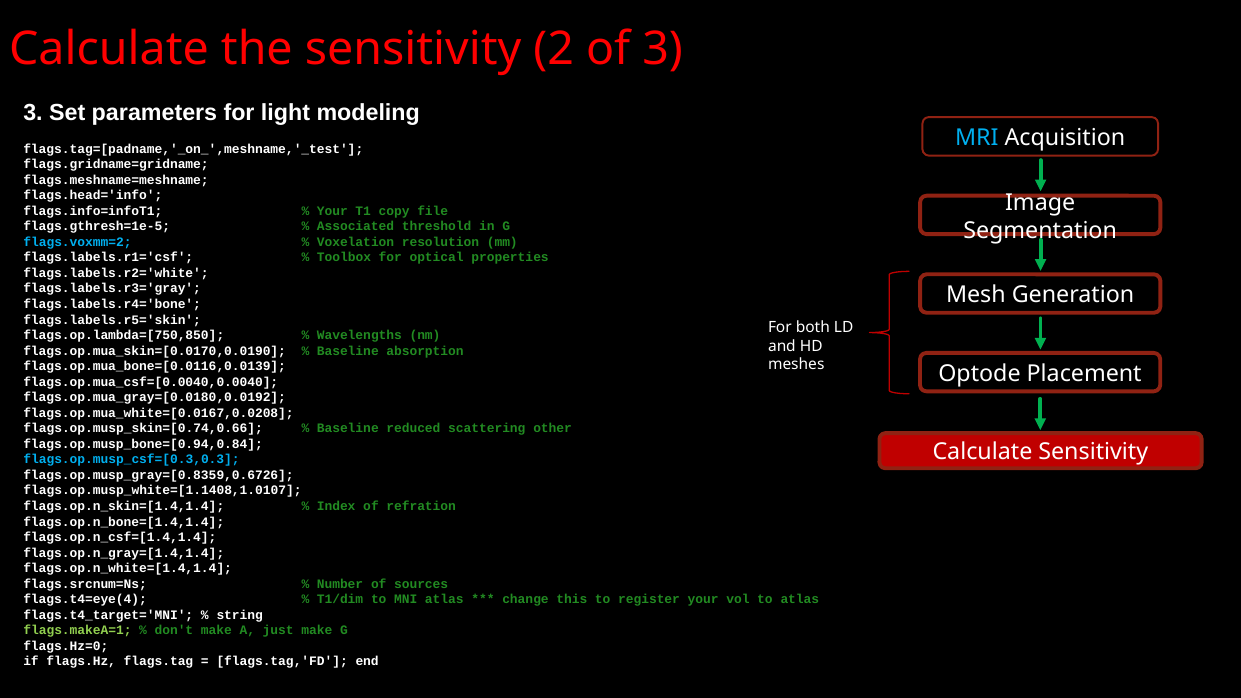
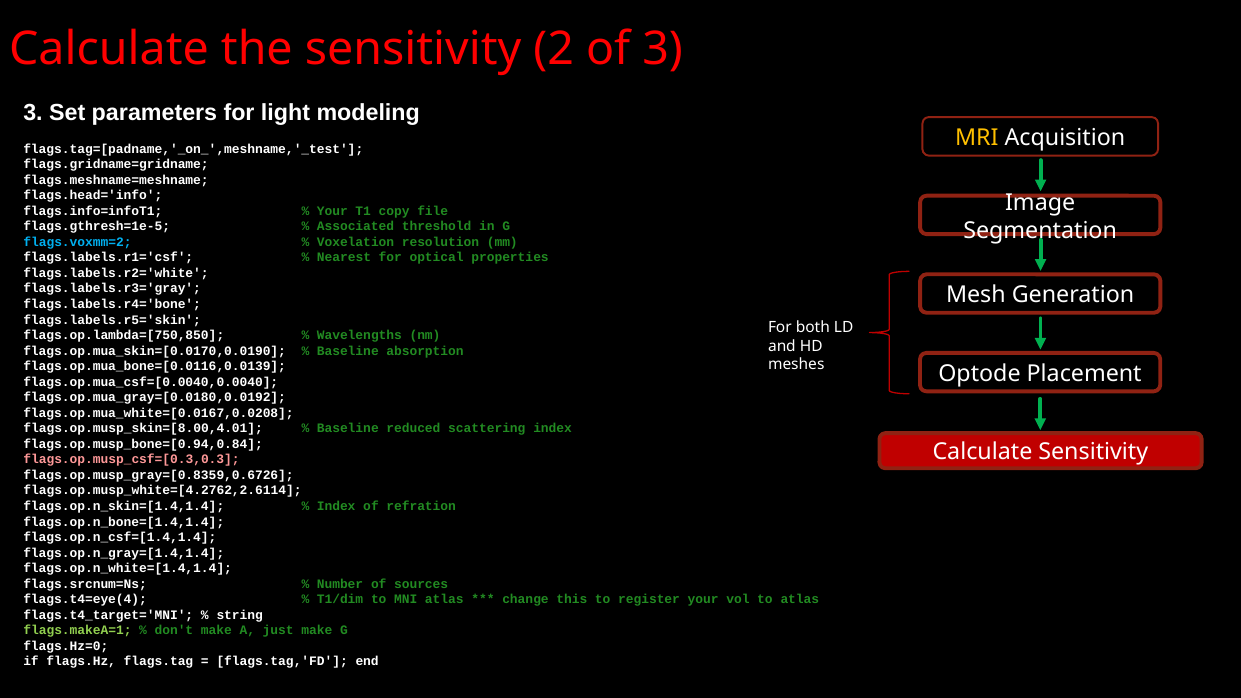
MRI colour: light blue -> yellow (977, 138)
Toolbox: Toolbox -> Nearest (344, 258)
flags.op.musp_skin=[0.74,0.66: flags.op.musp_skin=[0.74,0.66 -> flags.op.musp_skin=[8.00,4.01 (143, 429)
scattering other: other -> index (553, 429)
flags.op.musp_csf=[0.3,0.3 colour: light blue -> pink (132, 460)
flags.op.musp_white=[1.1408,1.0107: flags.op.musp_white=[1.1408,1.0107 -> flags.op.musp_white=[4.2762,2.6114 (162, 491)
